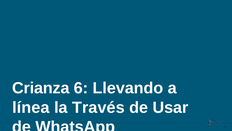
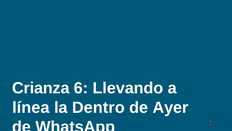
Través: Través -> Dentro (98, 107)
Usar: Usar -> Ayer (170, 107)
